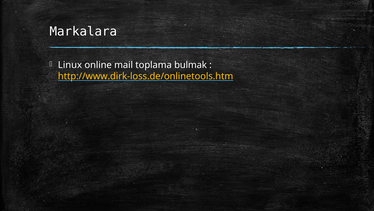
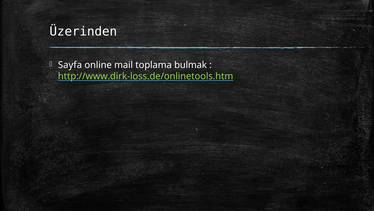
Markalara: Markalara -> Üzerinden (83, 32)
Linux: Linux -> Sayfa (70, 65)
http://www.dirk-loss.de/onlinetools.htm colour: yellow -> light green (146, 76)
